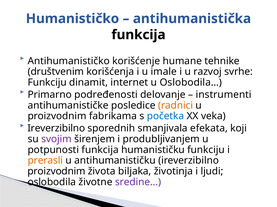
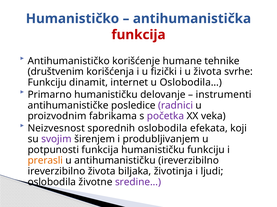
funkcija colour: black -> red (138, 35)
imale: imale -> fizički (164, 72)
u razvoj: razvoj -> života (208, 72)
Primarno podređenosti: podređenosti -> humanističku (106, 95)
radnici colour: orange -> purple (176, 106)
početka colour: blue -> purple (166, 117)
Ireverzibilno: Ireverzibilno -> Neizvesnost (56, 129)
sporednih smanjivala: smanjivala -> oslobodila (163, 129)
proizvodnim: proizvodnim -> ireverzibilno (56, 172)
